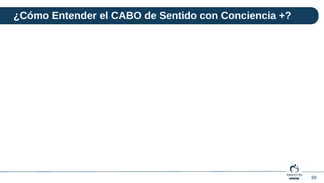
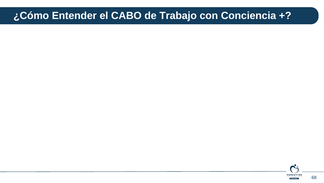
Sentido: Sentido -> Trabajo (178, 16)
